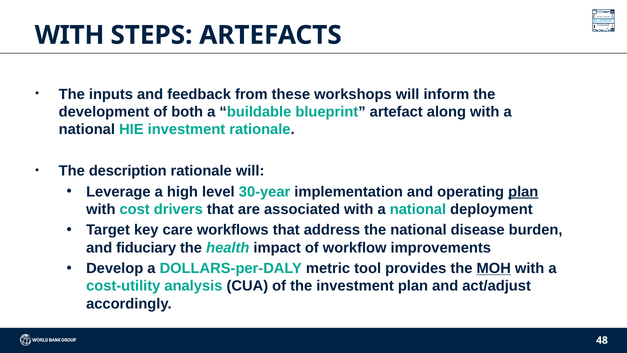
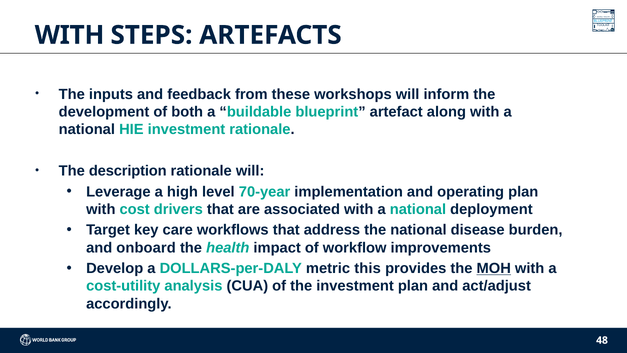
30-year: 30-year -> 70-year (265, 191)
plan underline: present -> none (523, 191)
fiduciary: fiduciary -> onboard (146, 247)
tool: tool -> this (368, 268)
